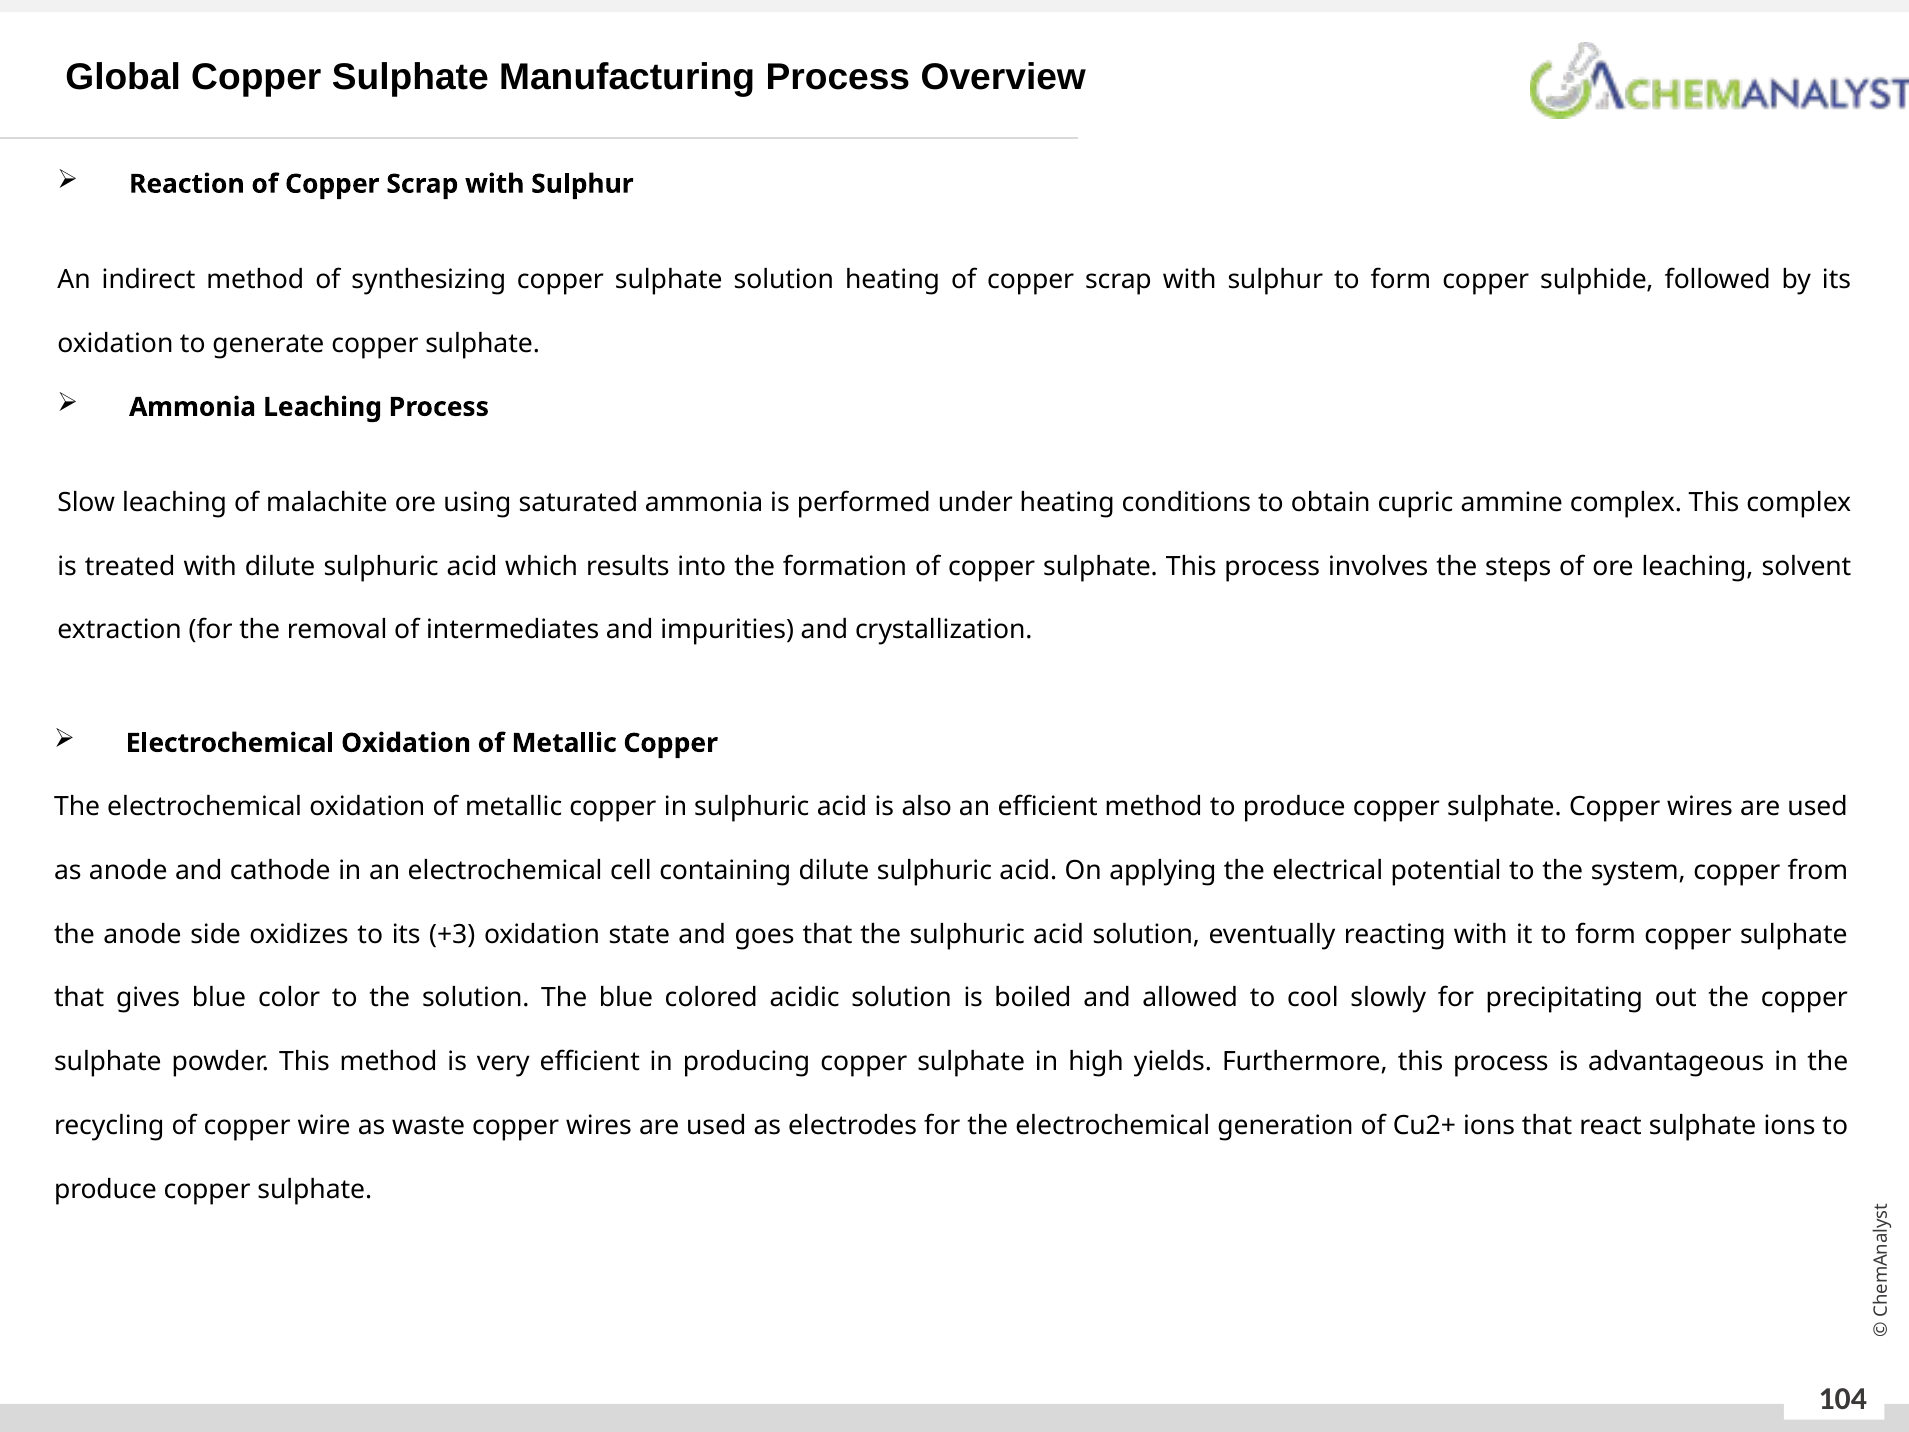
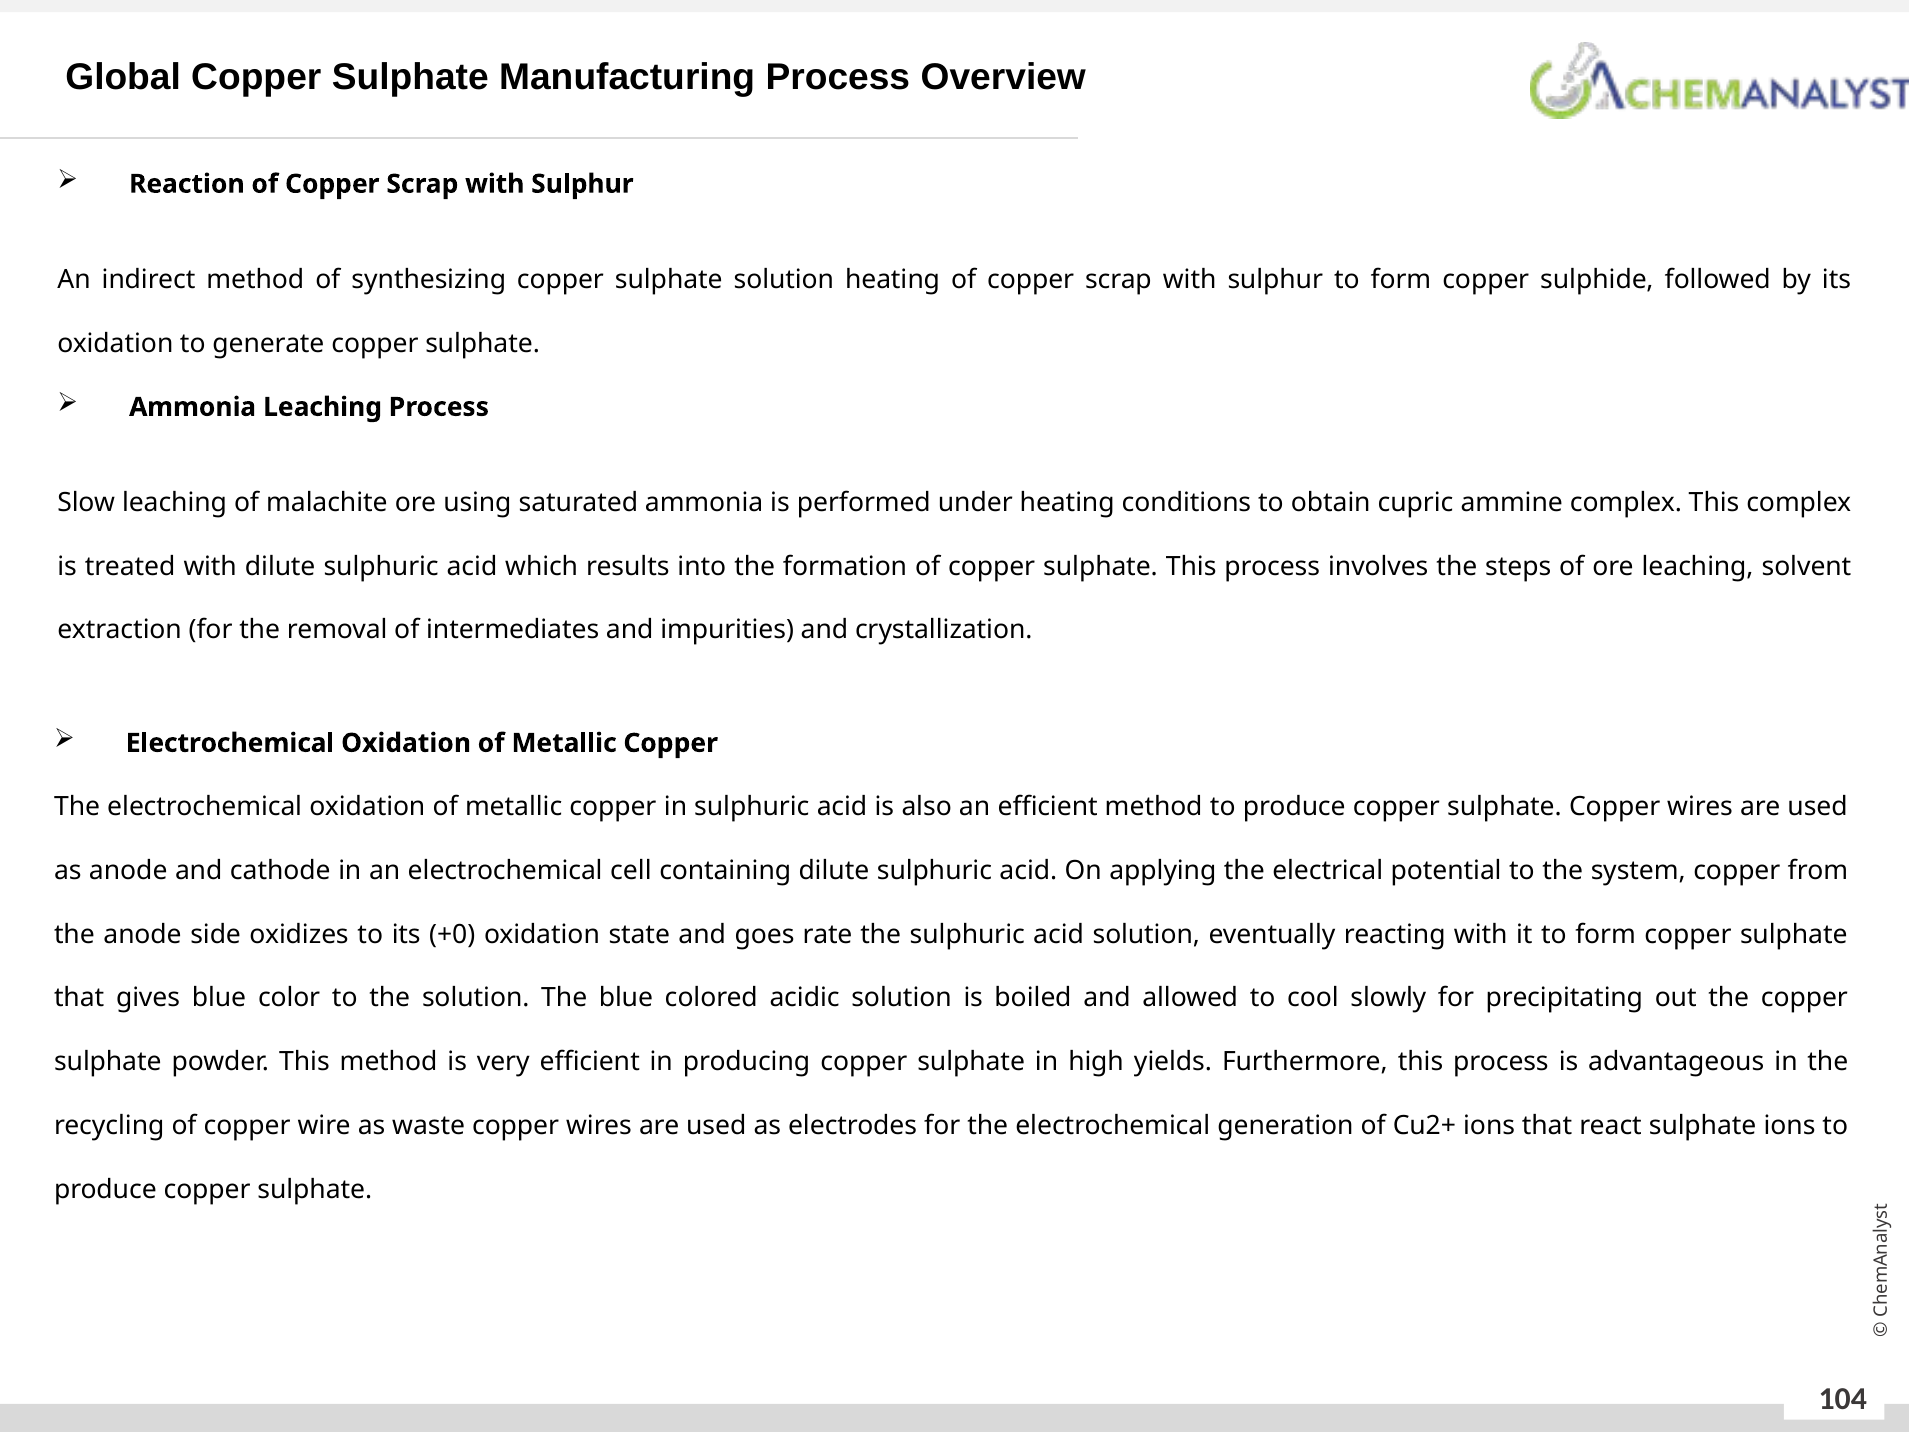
+3: +3 -> +0 (452, 934)
goes that: that -> rate (828, 934)
